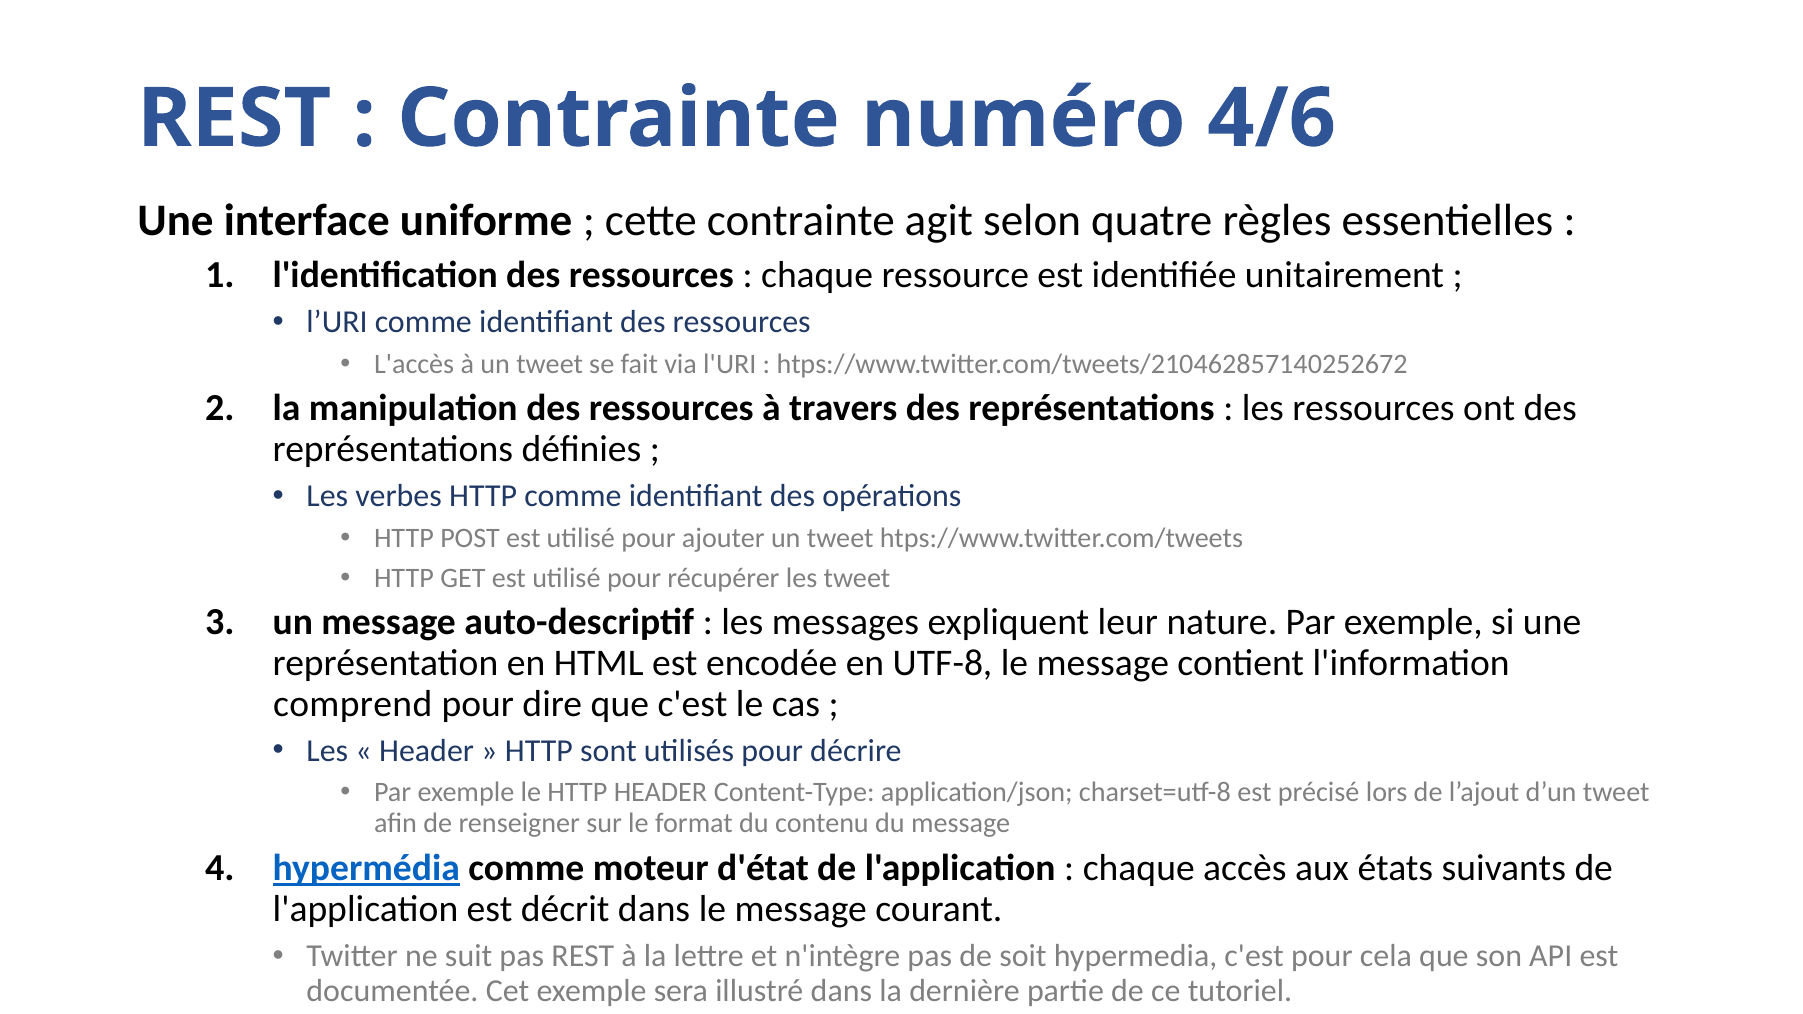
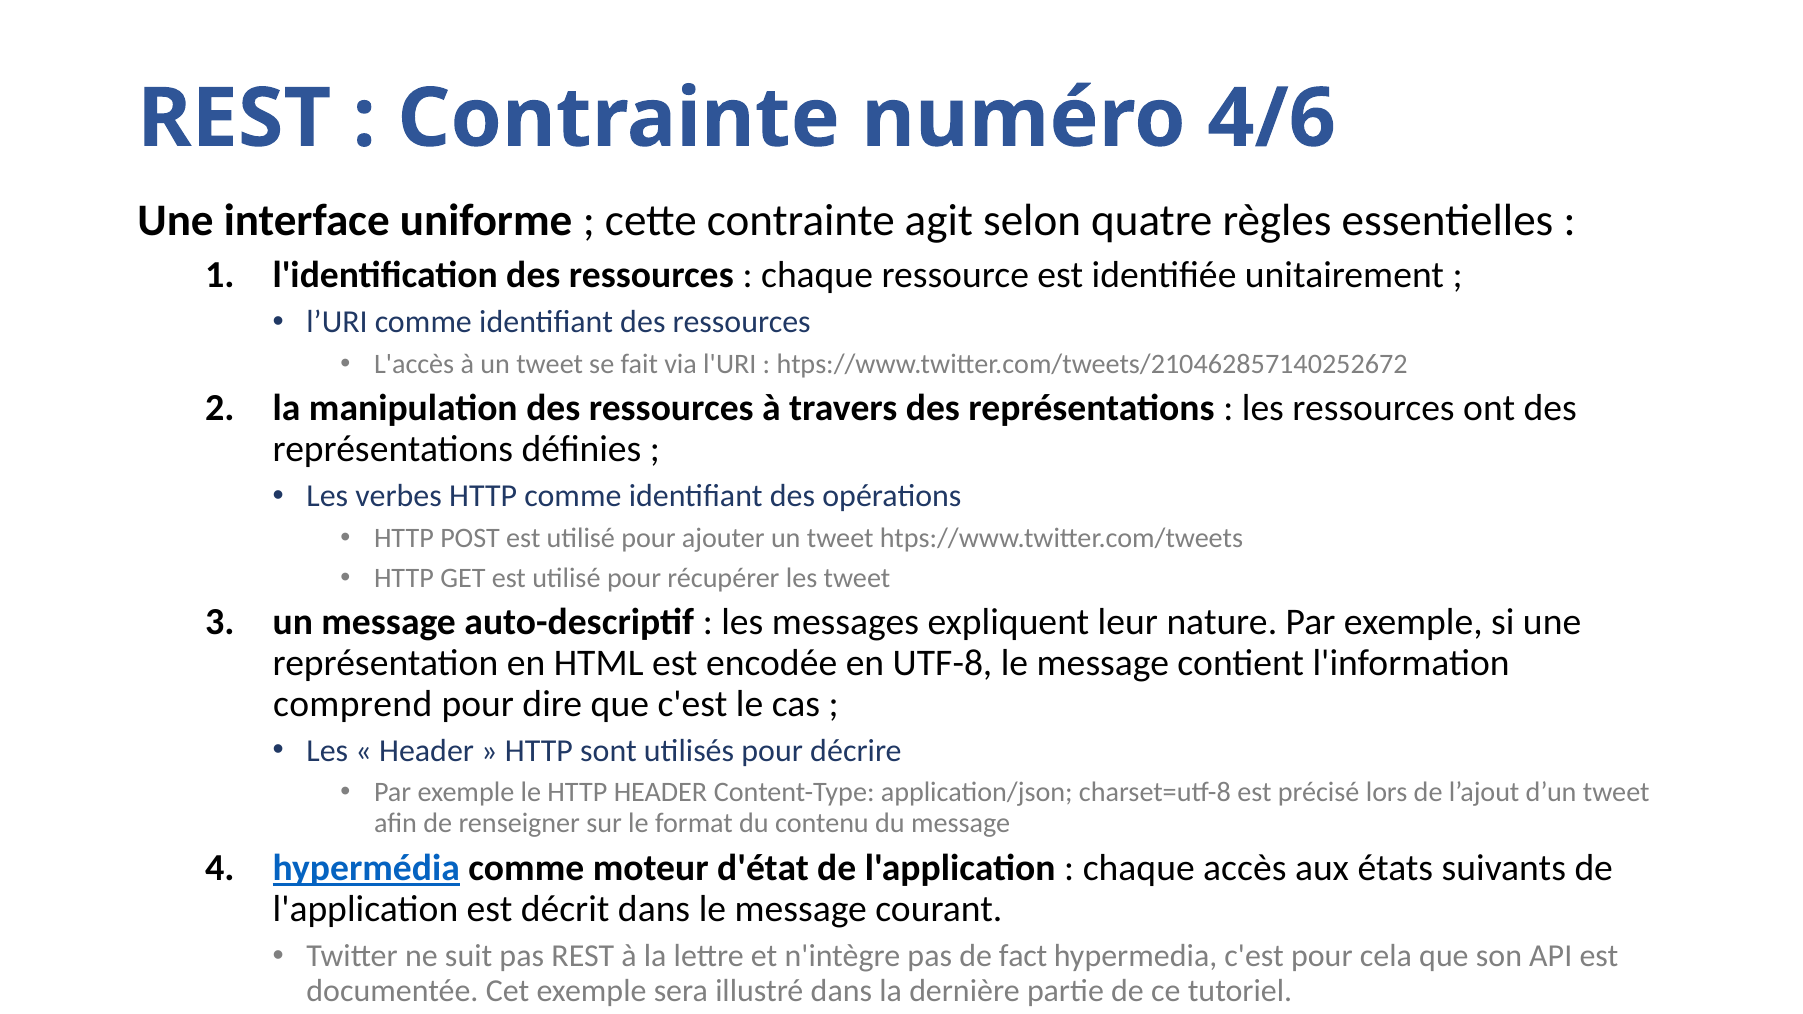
soit: soit -> fact (1023, 956)
